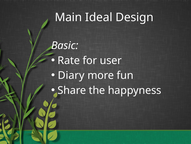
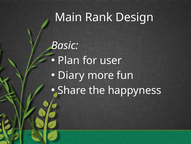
Ideal: Ideal -> Rank (99, 17)
Rate: Rate -> Plan (69, 60)
